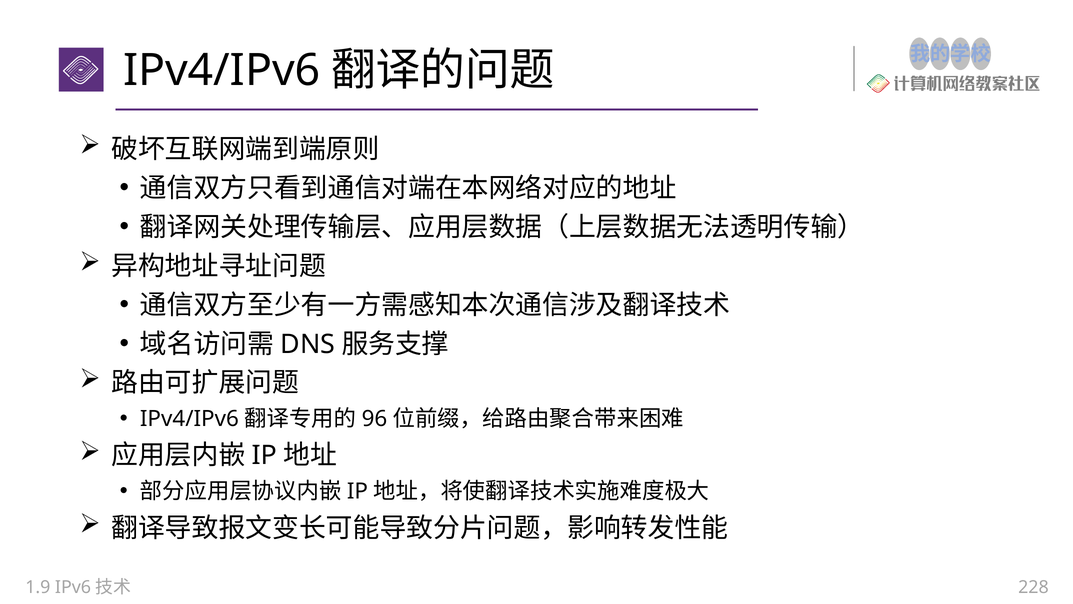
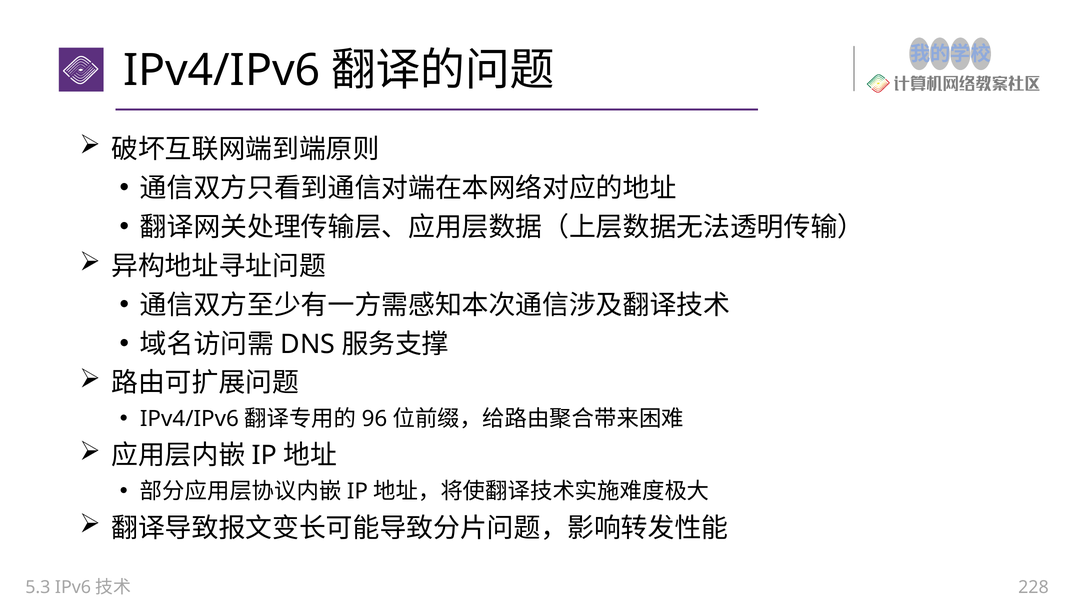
1.9: 1.9 -> 5.3 (38, 587)
